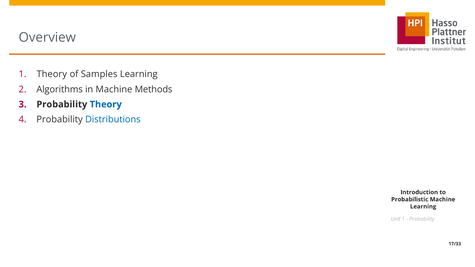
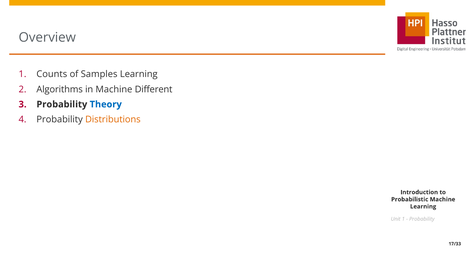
Theory: Theory -> Counts (52, 74)
Methods: Methods -> Different (154, 89)
Distributions colour: blue -> orange (113, 119)
